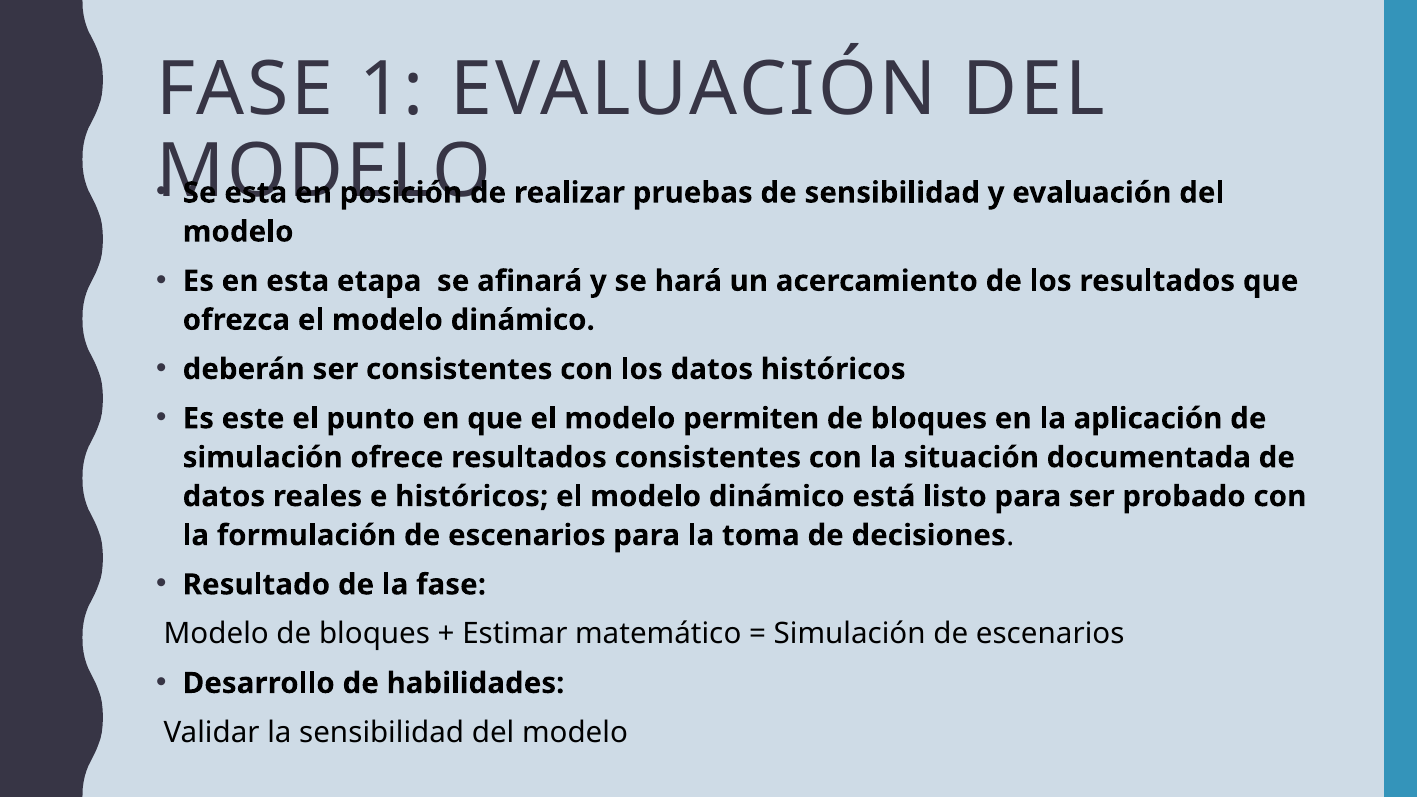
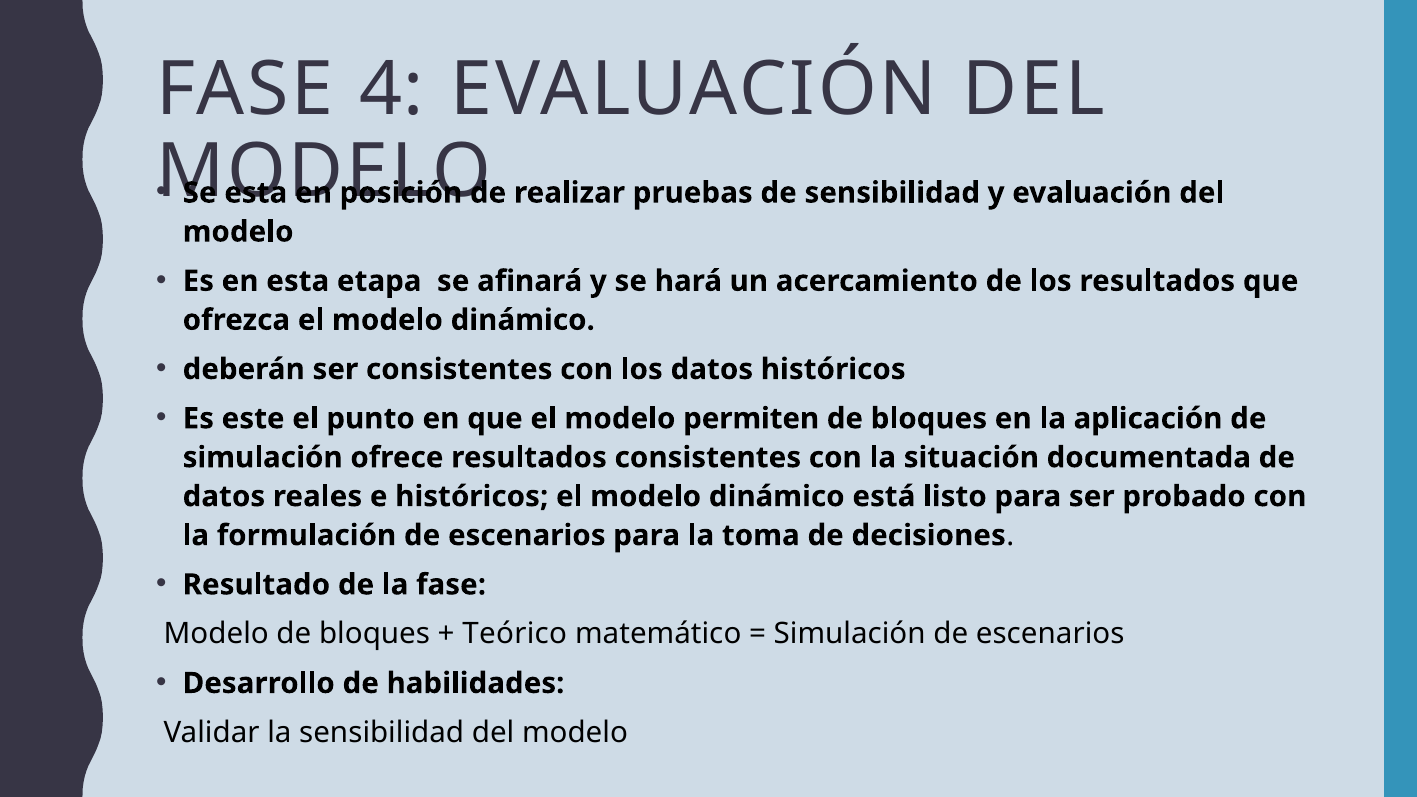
1: 1 -> 4 (391, 90)
Estimar: Estimar -> Teórico (515, 634)
